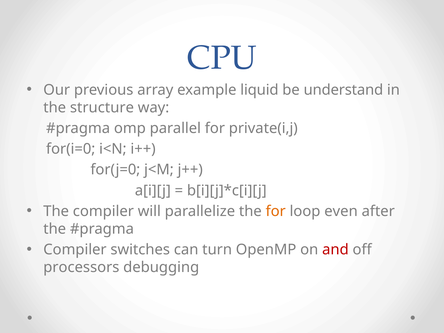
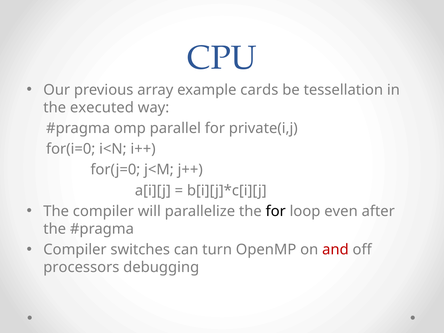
liquid: liquid -> cards (259, 90)
understand: understand -> tessellation (343, 90)
structure: structure -> executed (102, 108)
for colour: orange -> black (276, 211)
